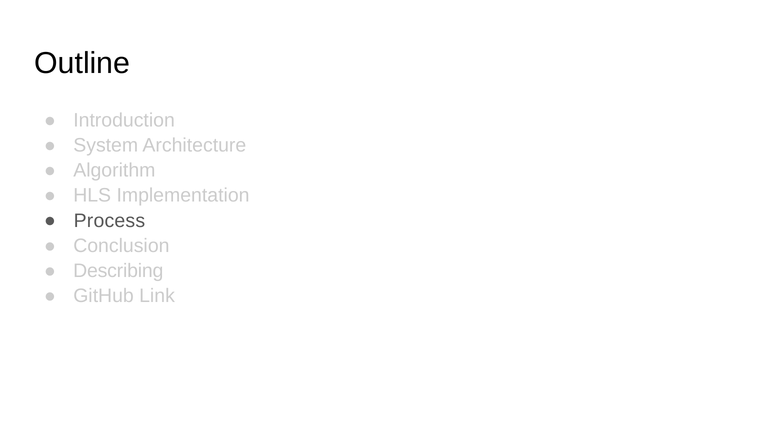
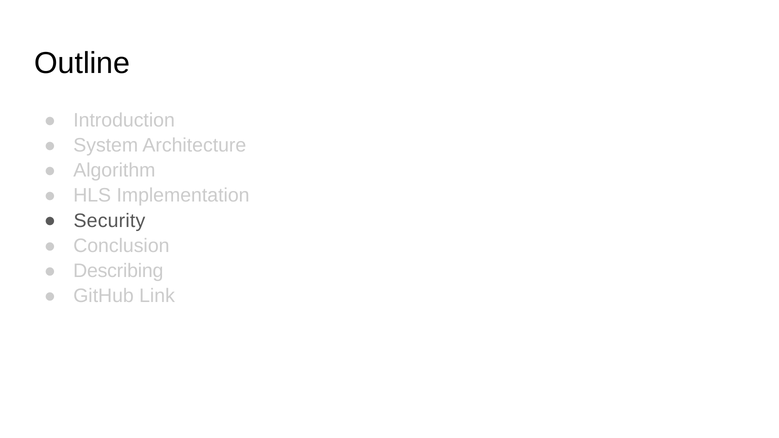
Process: Process -> Security (109, 221)
